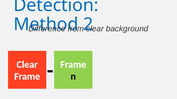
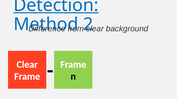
Detection underline: none -> present (56, 5)
